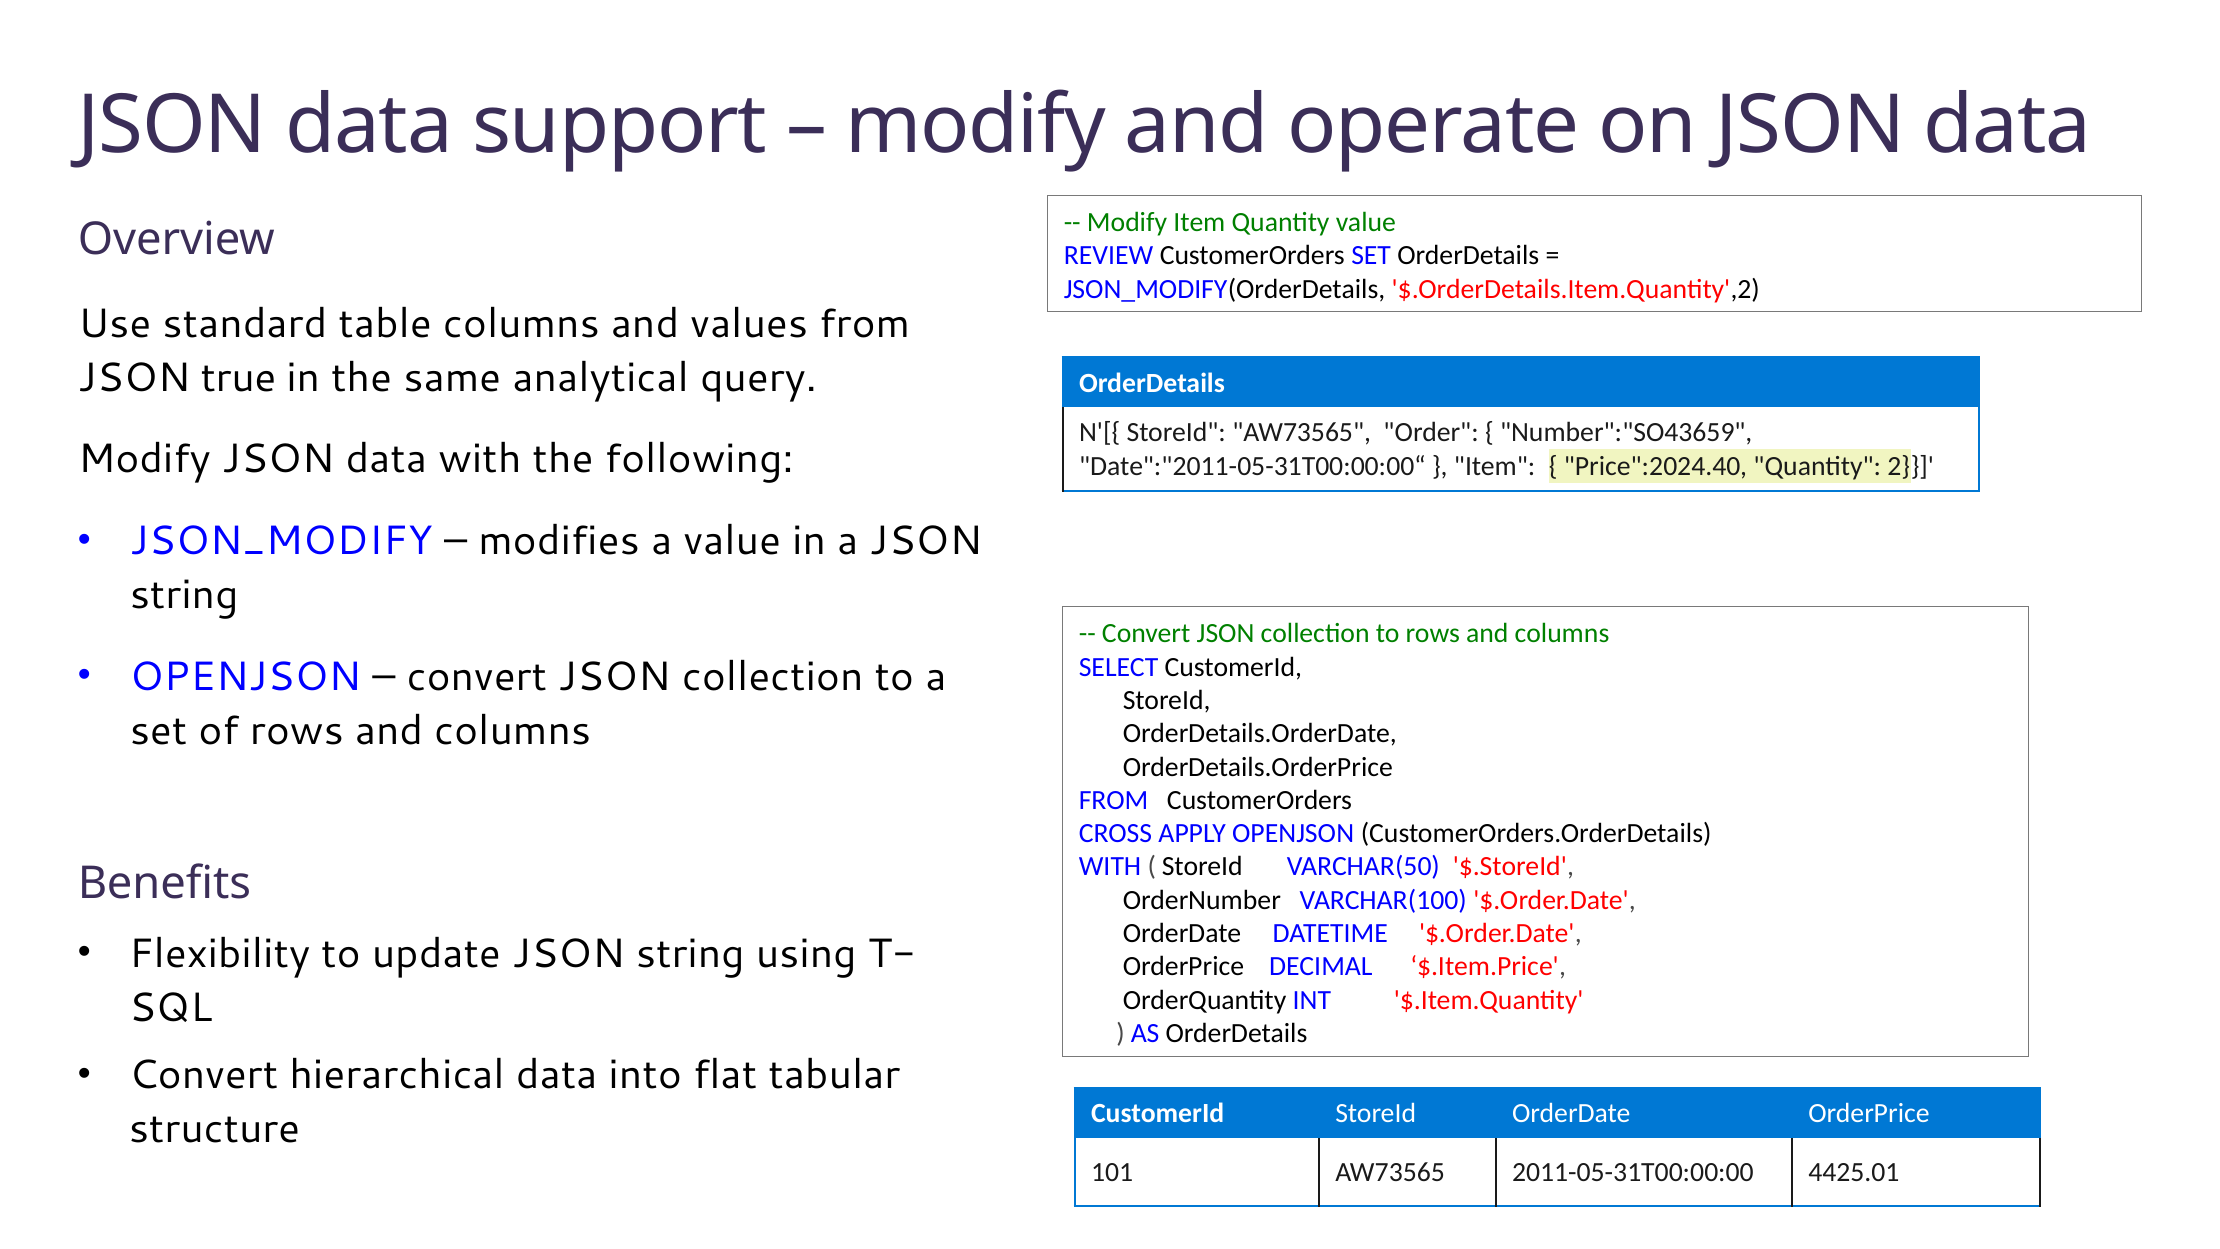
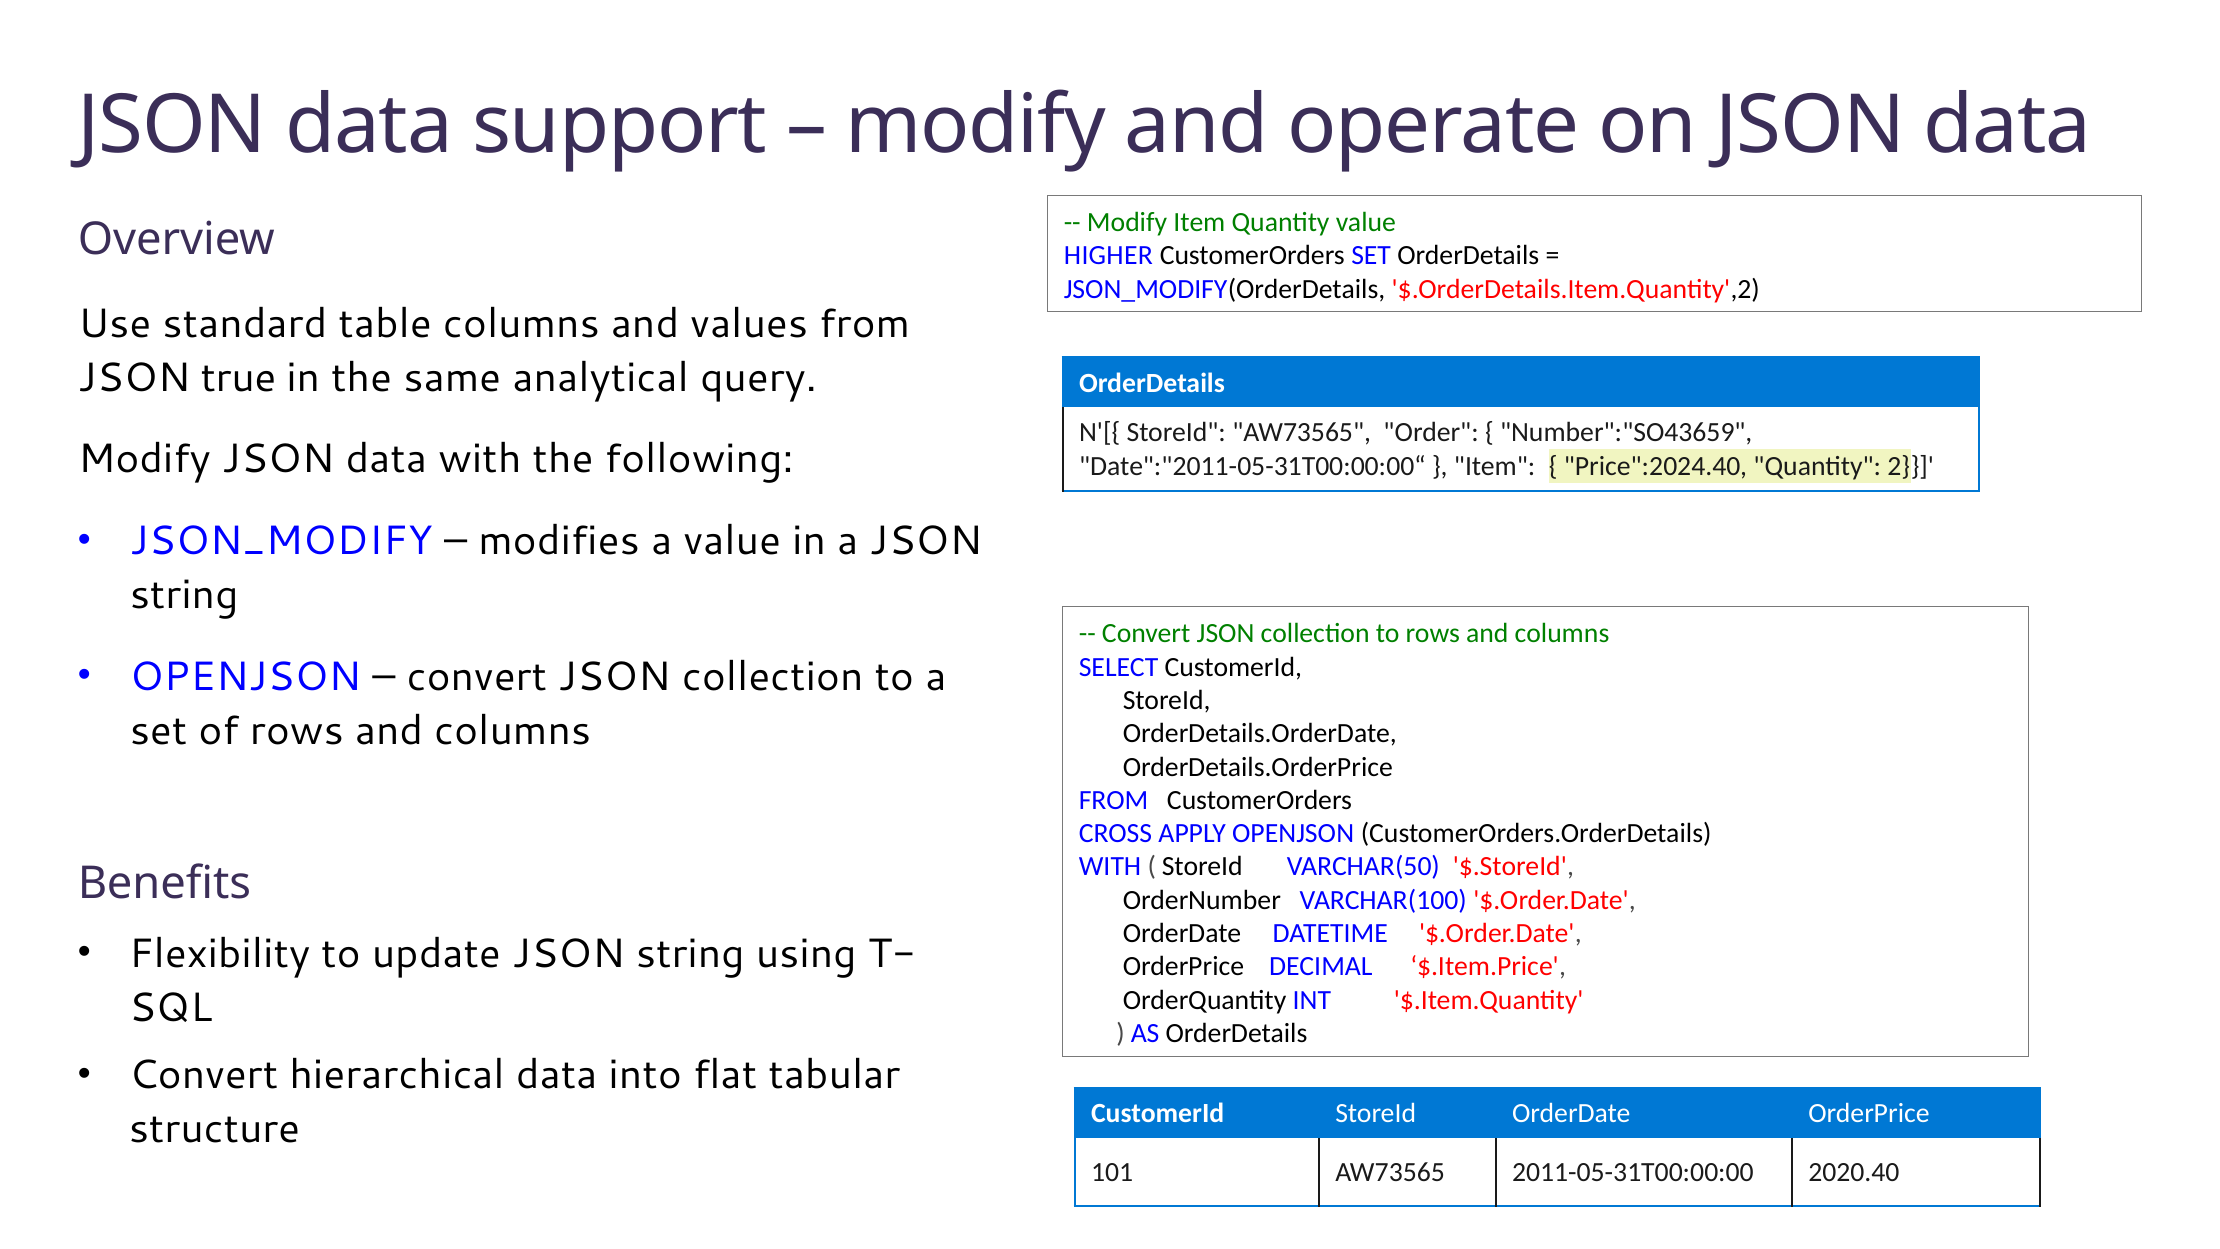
REVIEW: REVIEW -> HIGHER (1108, 256)
4425.01: 4425.01 -> 2020.40 (1854, 1172)
